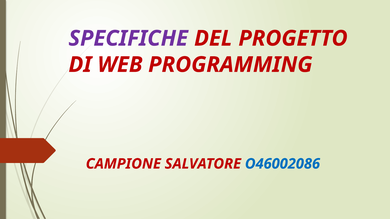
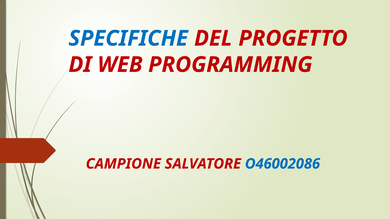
SPECIFICHE colour: purple -> blue (128, 38)
